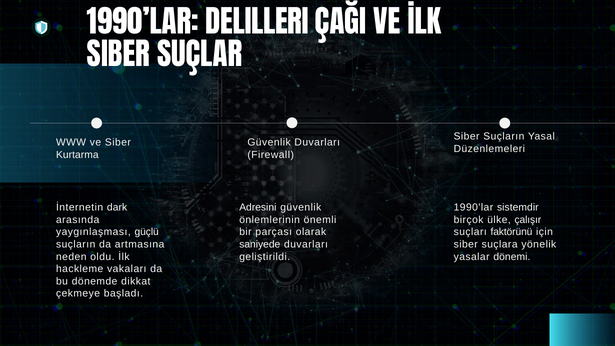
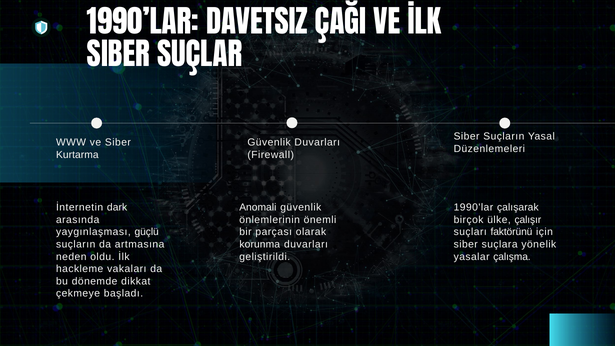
DELILLERI: DELILLERI -> DAVETSIZ (257, 24)
Adresini: Adresini -> Anomali (258, 207)
sistemdir: sistemdir -> çalışarak (518, 207)
saniyede: saniyede -> korunma (260, 244)
dönemi: dönemi -> çalışma (512, 257)
